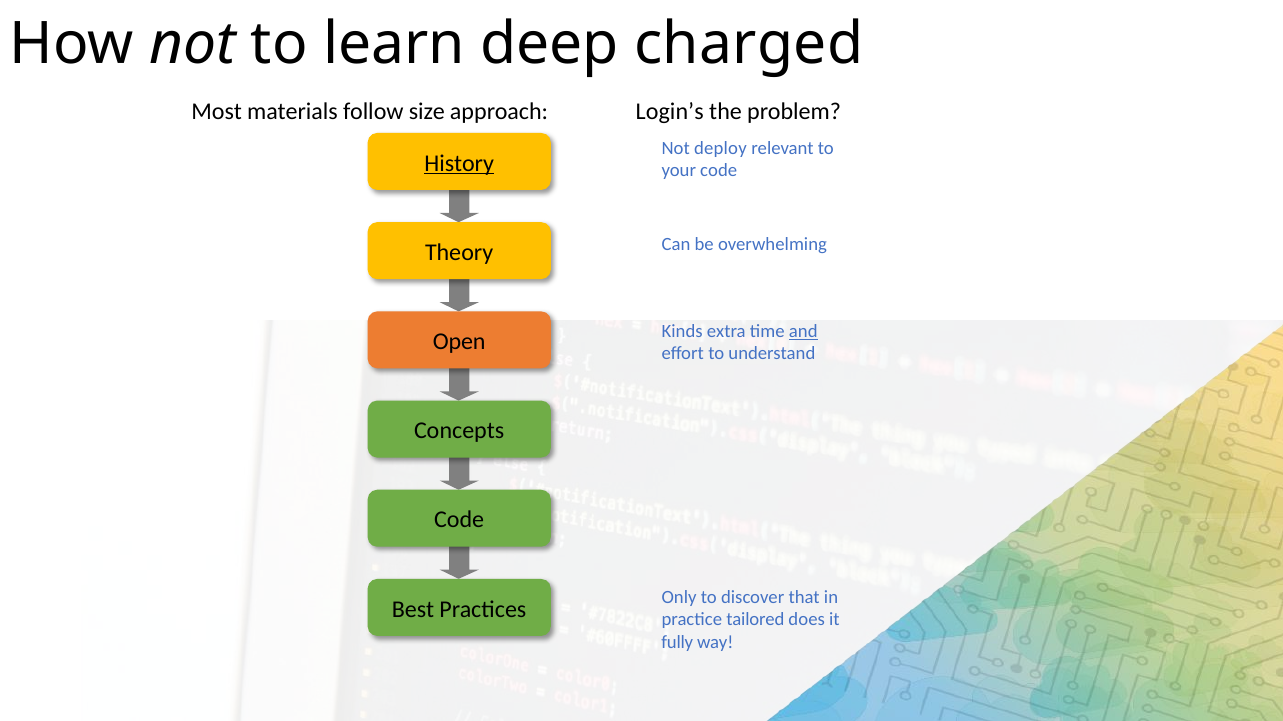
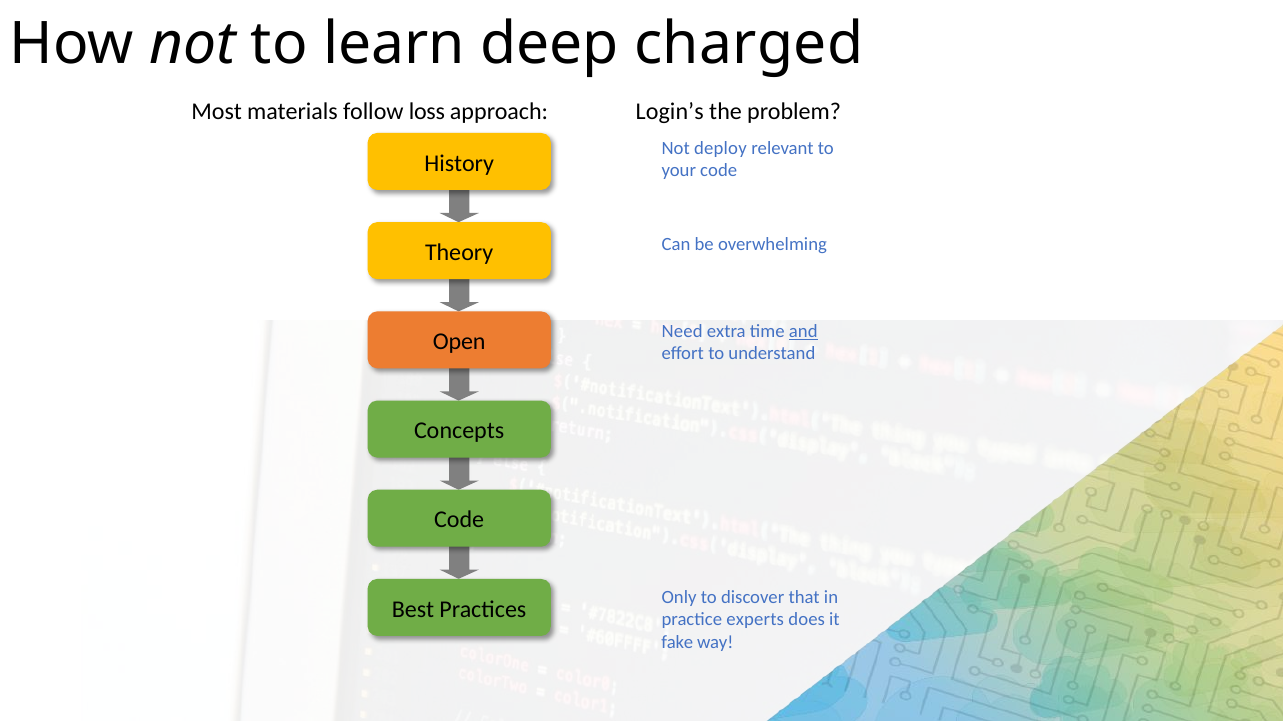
size: size -> loss (427, 112)
History underline: present -> none (459, 163)
Kinds: Kinds -> Need (682, 331)
tailored: tailored -> experts (755, 620)
fully: fully -> fake (677, 643)
